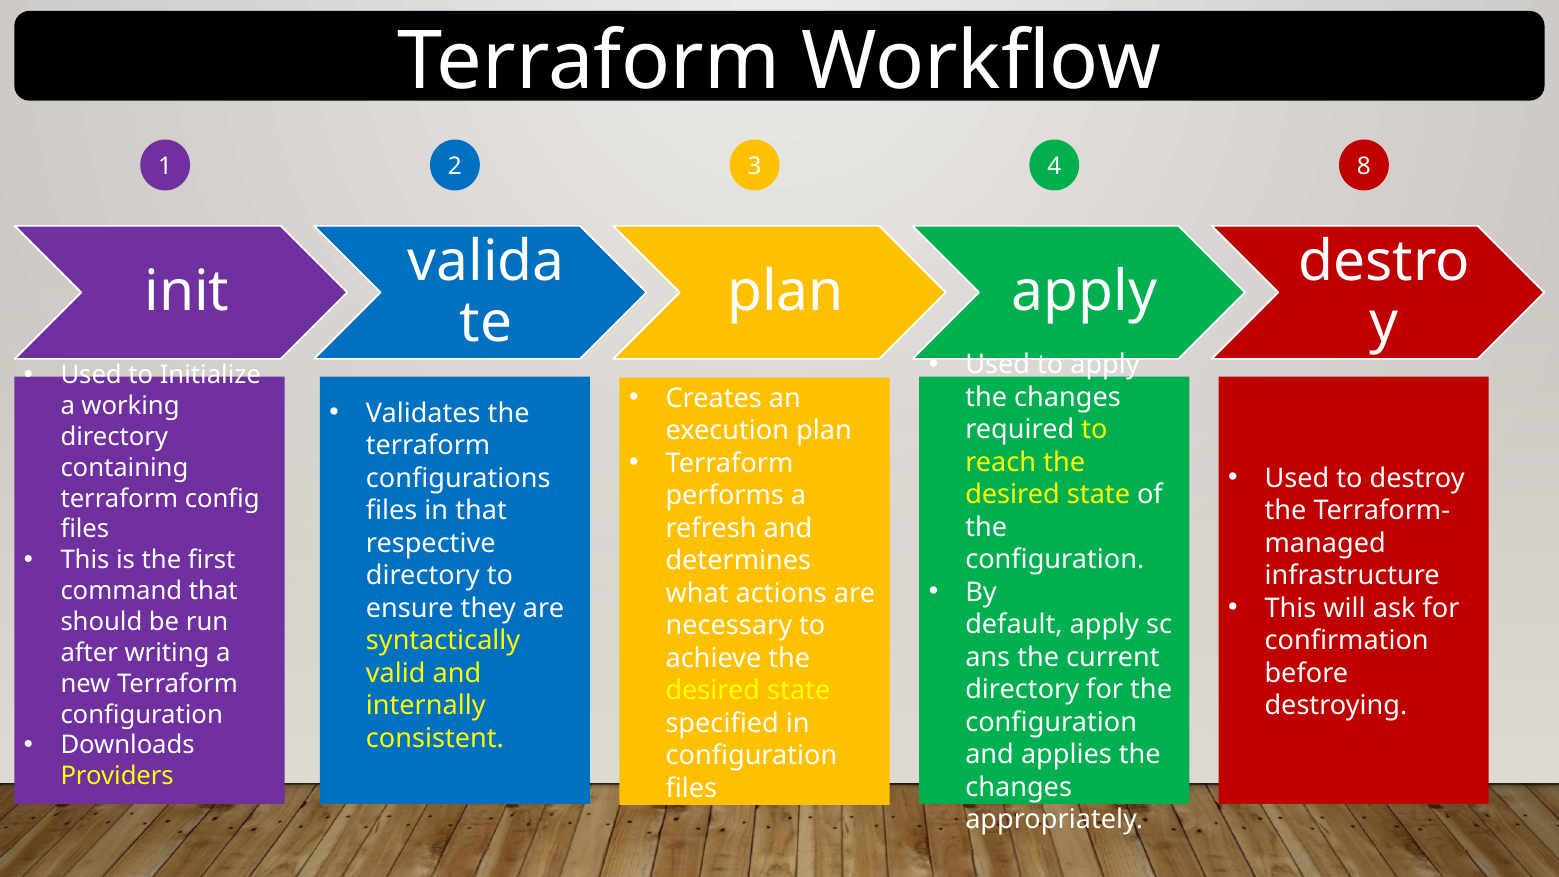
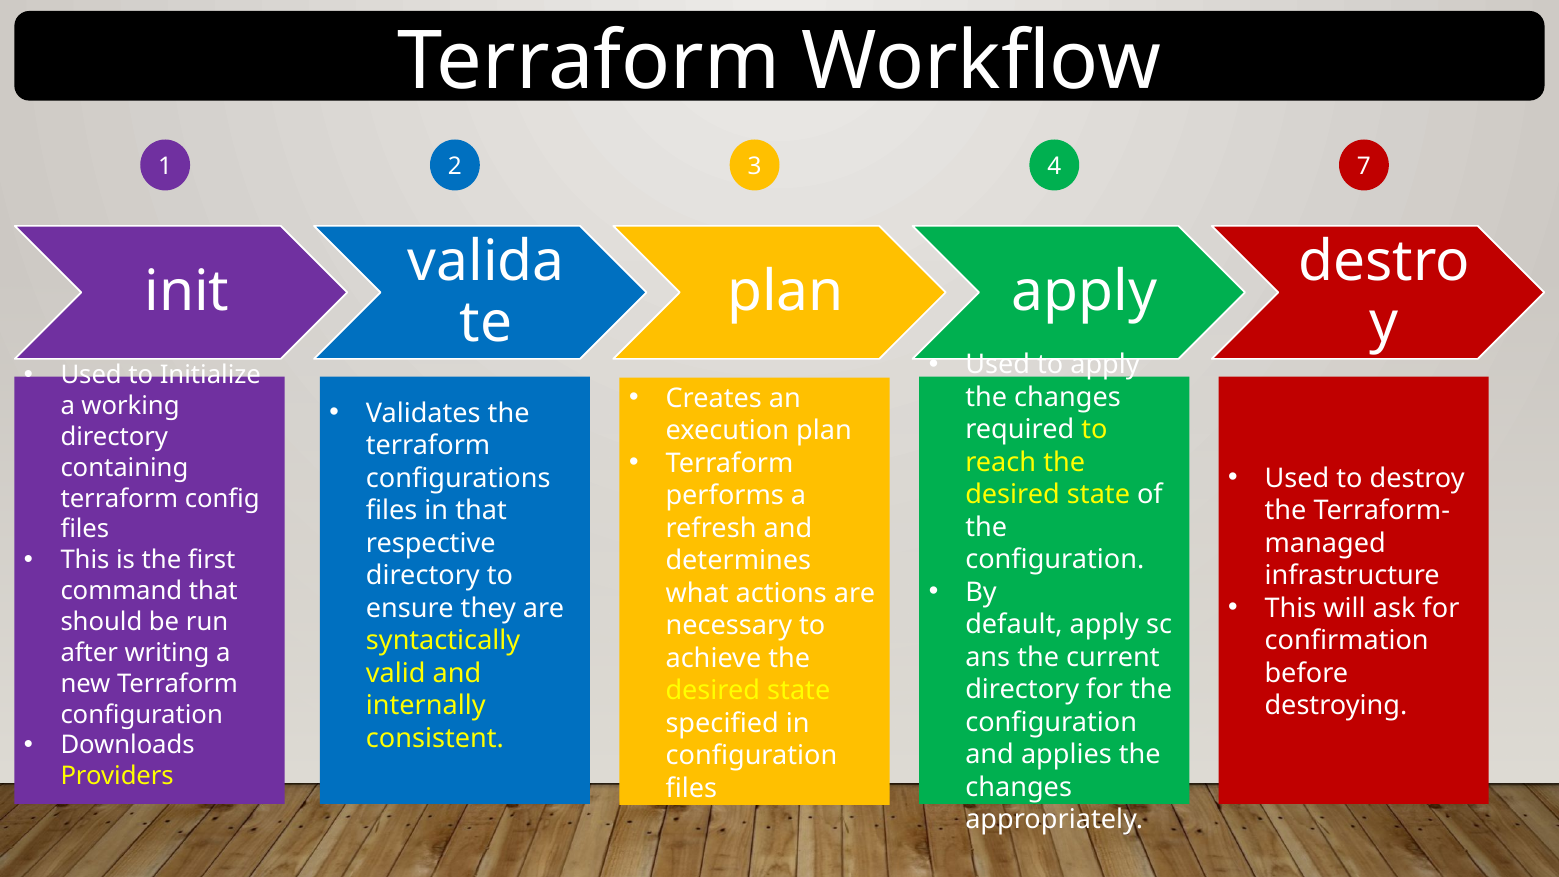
8: 8 -> 7 (1364, 167)
